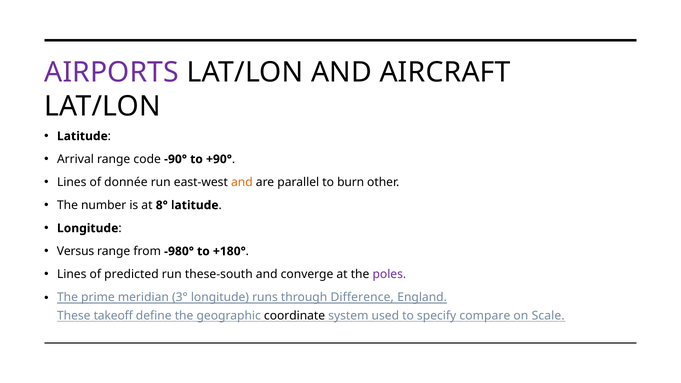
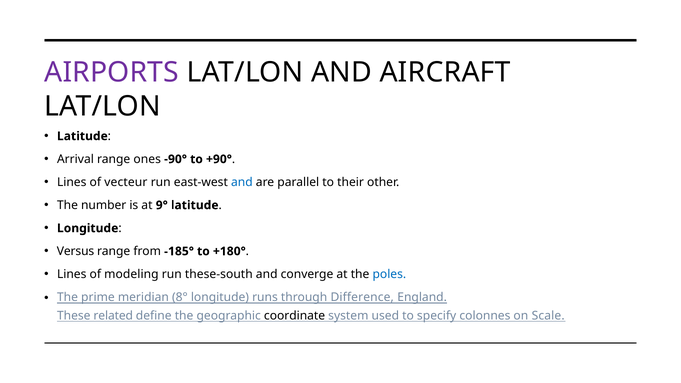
code: code -> ones (147, 159)
donnée: donnée -> vecteur (126, 182)
and colour: orange -> blue (242, 182)
burn: burn -> their (351, 182)
8°: 8° -> 9° (162, 205)
-980°: -980° -> -185° (179, 251)
predicted: predicted -> modeling (131, 274)
poles colour: purple -> blue (389, 274)
3°: 3° -> 8° (180, 298)
takeoff: takeoff -> related (113, 316)
compare: compare -> colonnes (485, 316)
